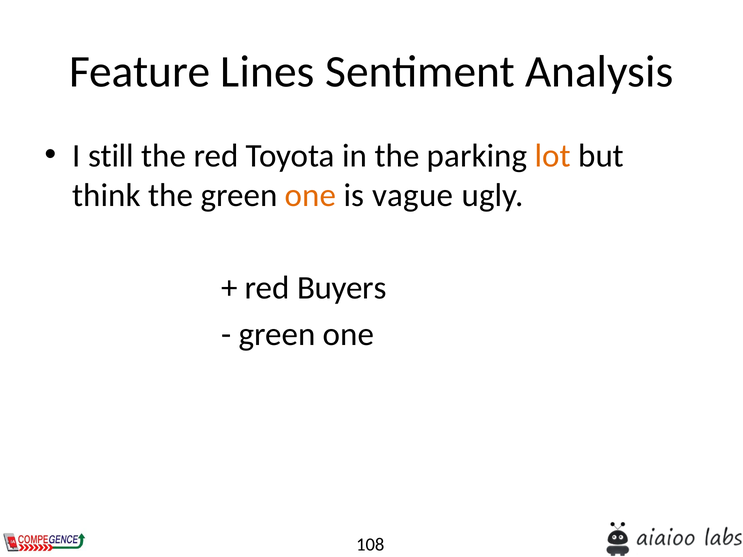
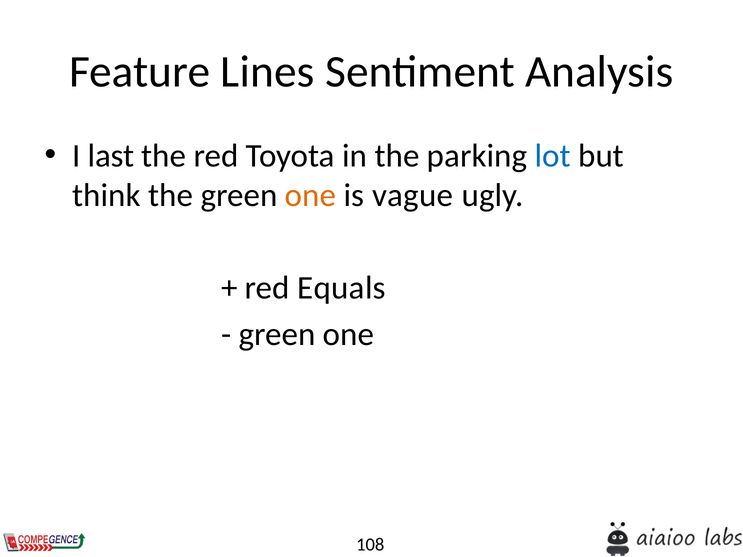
still: still -> last (111, 156)
lot colour: orange -> blue (553, 156)
Buyers: Buyers -> Equals (342, 288)
